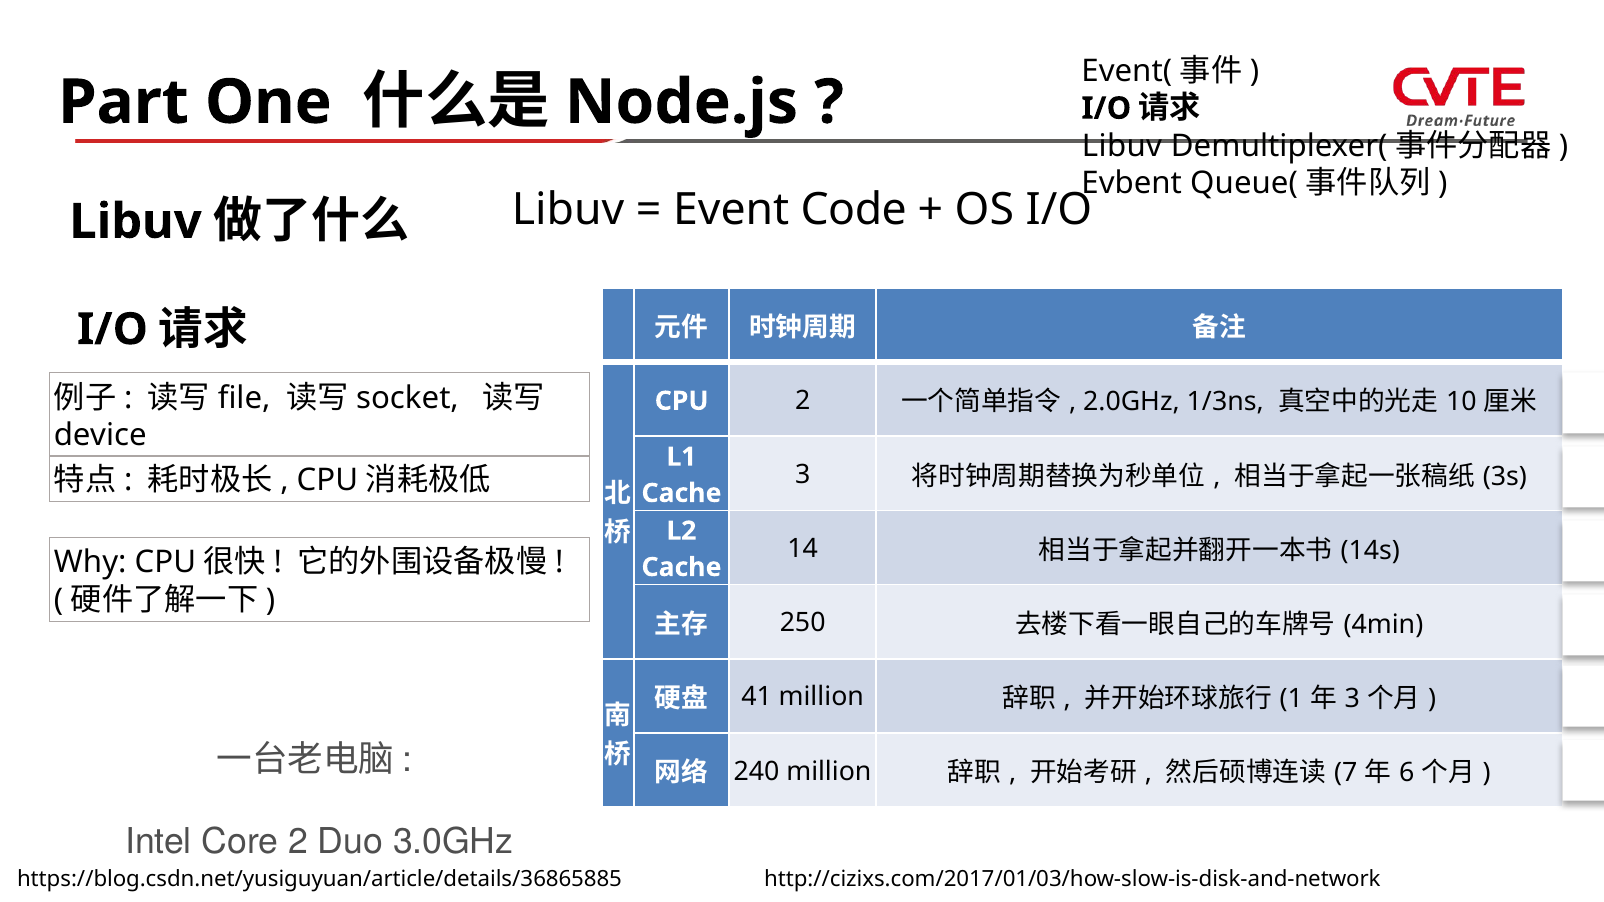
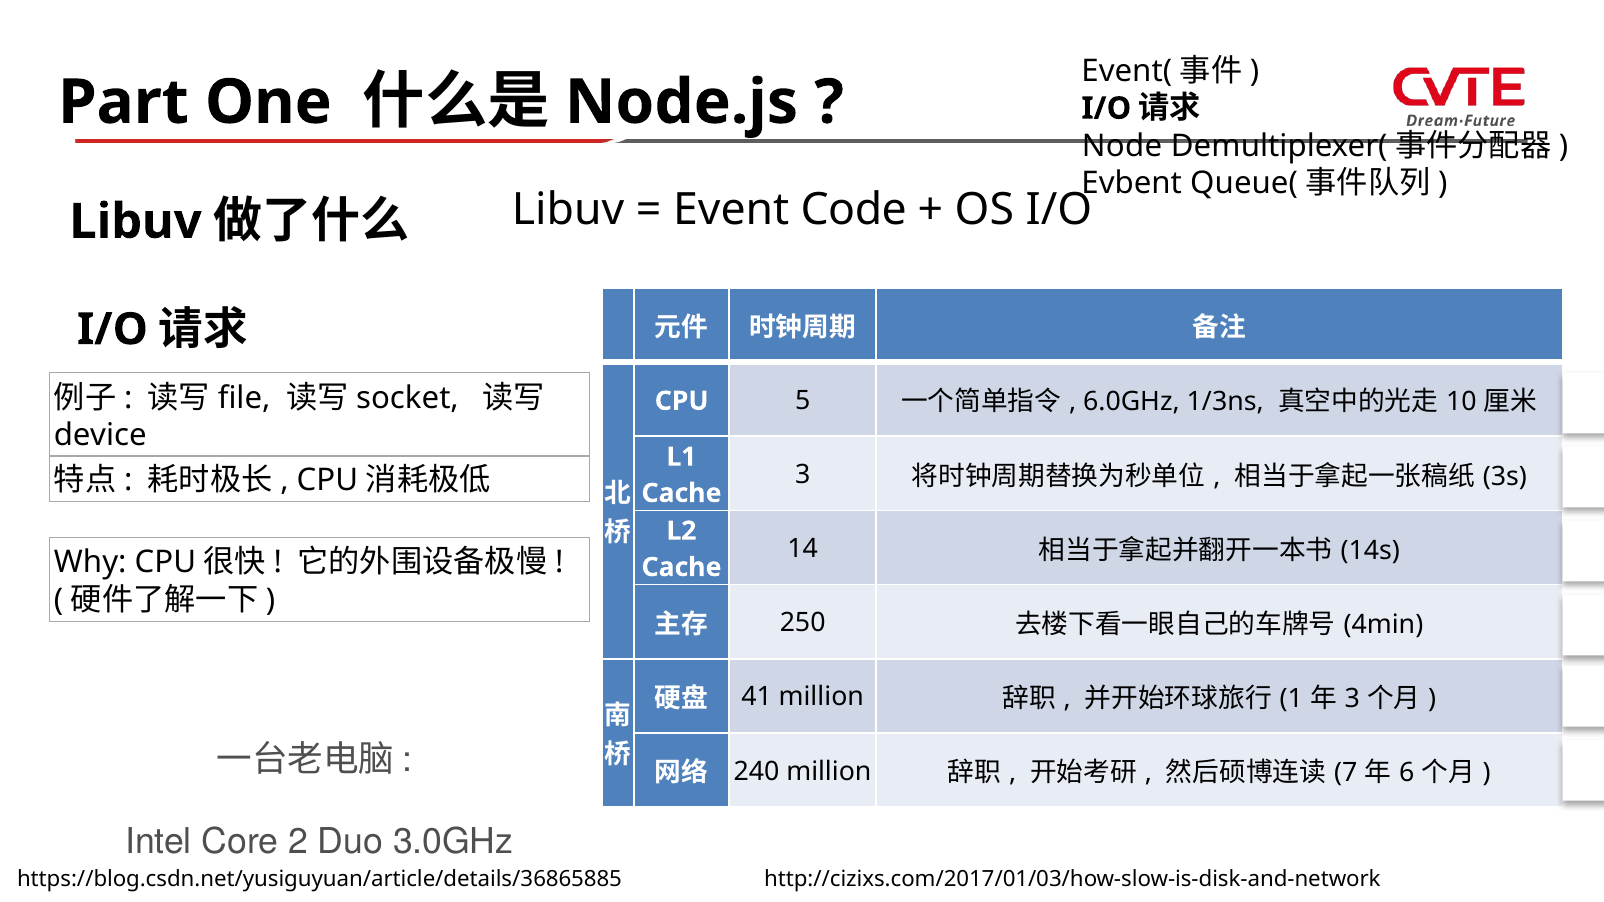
Libuv: Libuv -> Node (1122, 146)
CPU 2: 2 -> 5 (803, 401)
2.0GHz: 2.0GHz -> 6.0GHz (1131, 402)
